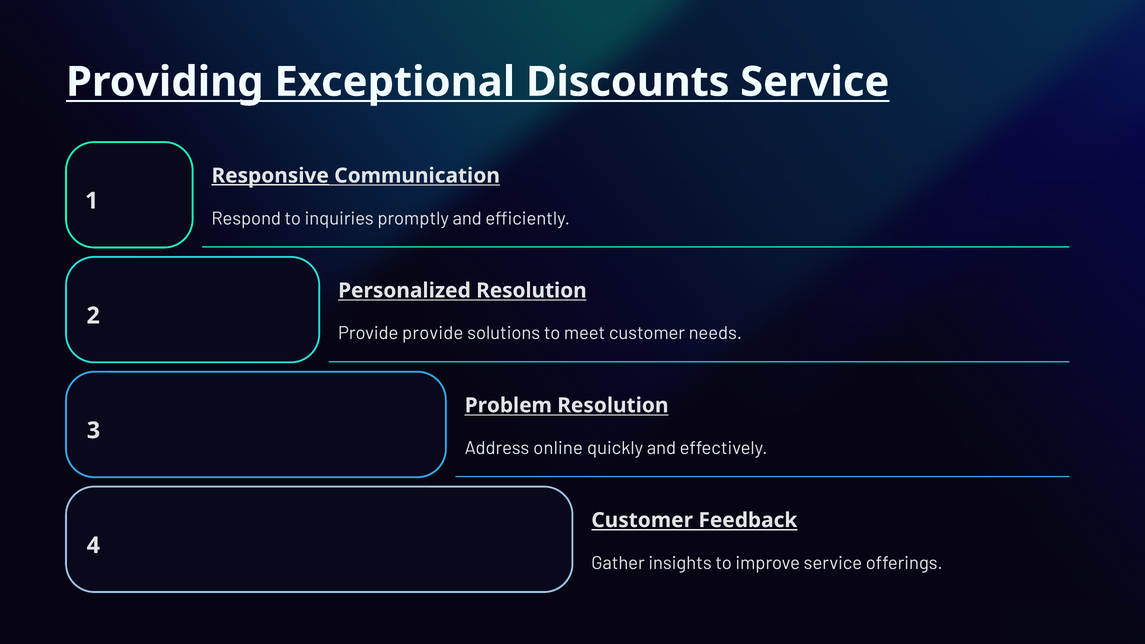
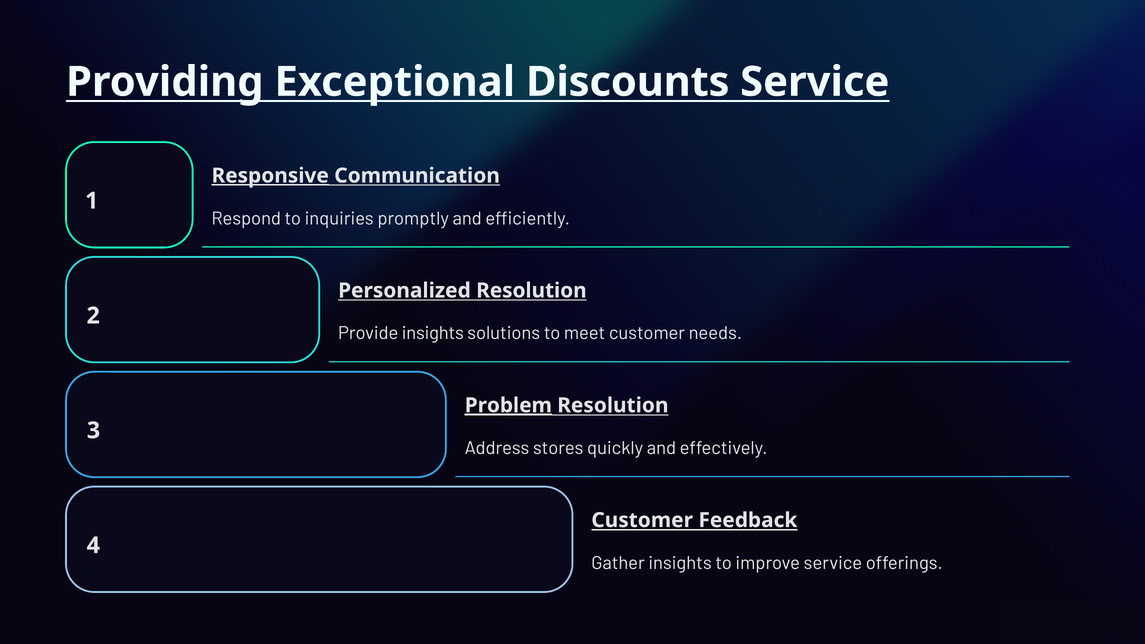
Provide provide: provide -> insights (433, 333)
Problem underline: none -> present (508, 405)
online: online -> stores (558, 448)
